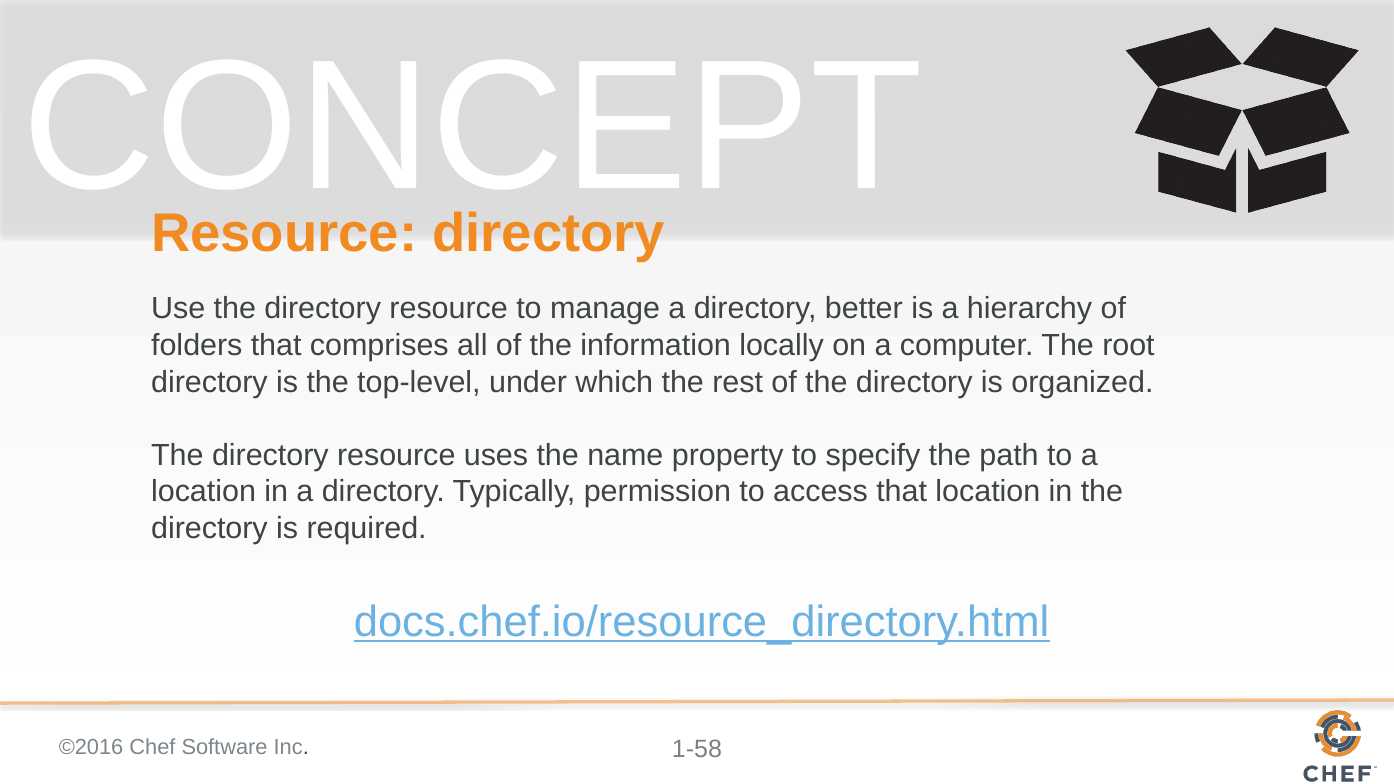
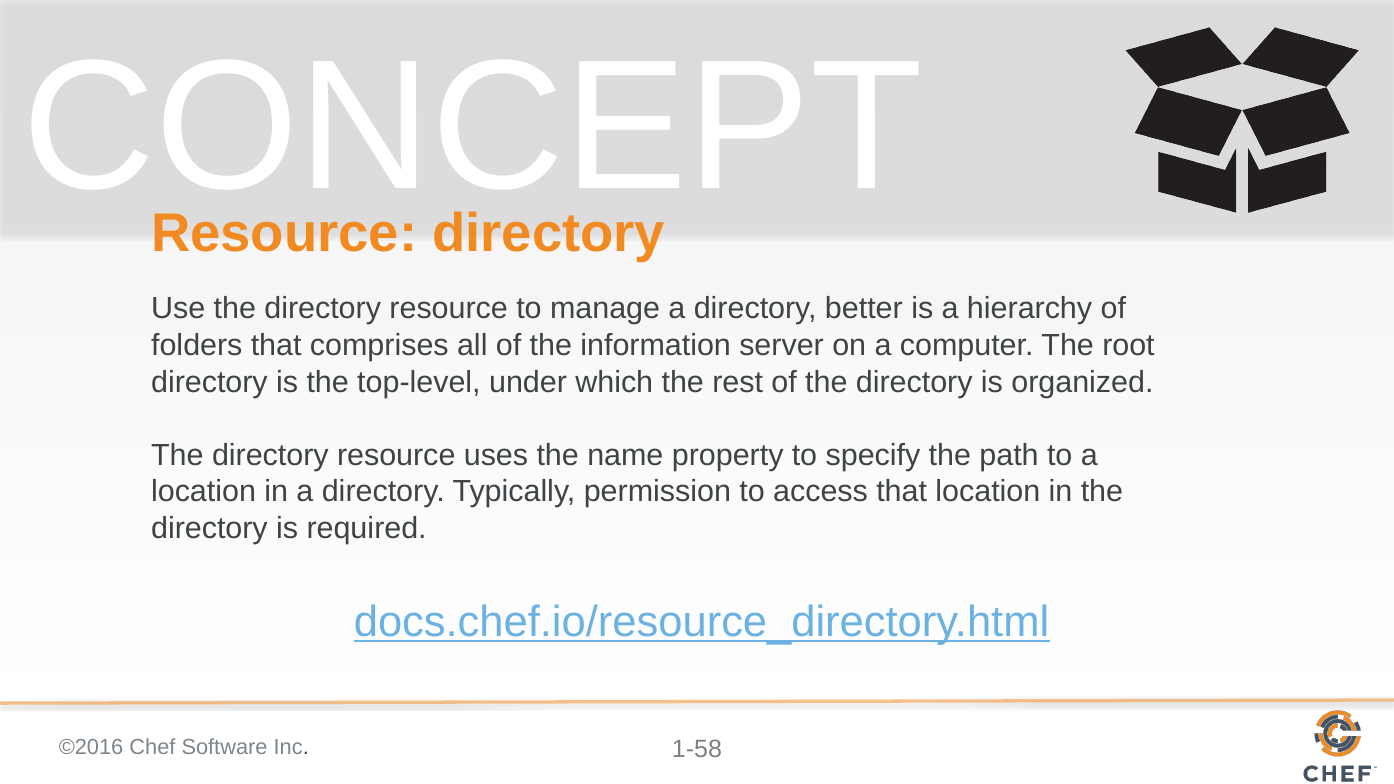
locally: locally -> server (782, 345)
